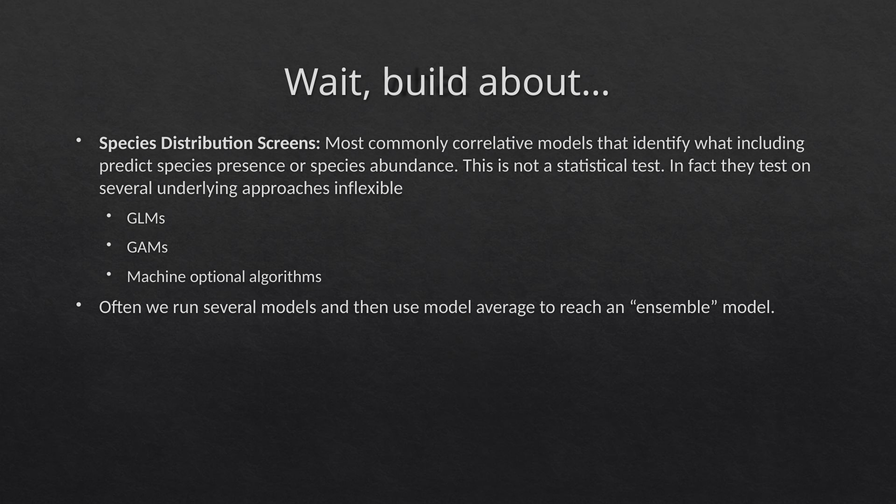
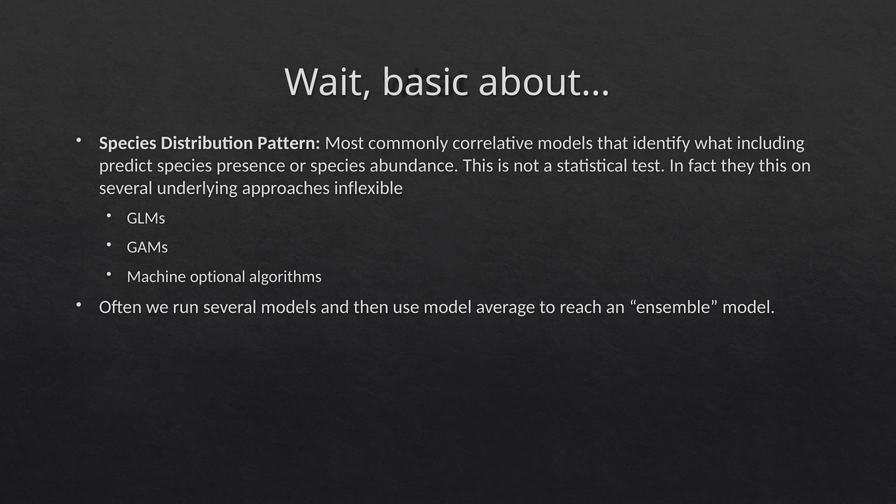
build: build -> basic (425, 83)
Screens: Screens -> Pattern (289, 143)
they test: test -> this (773, 166)
